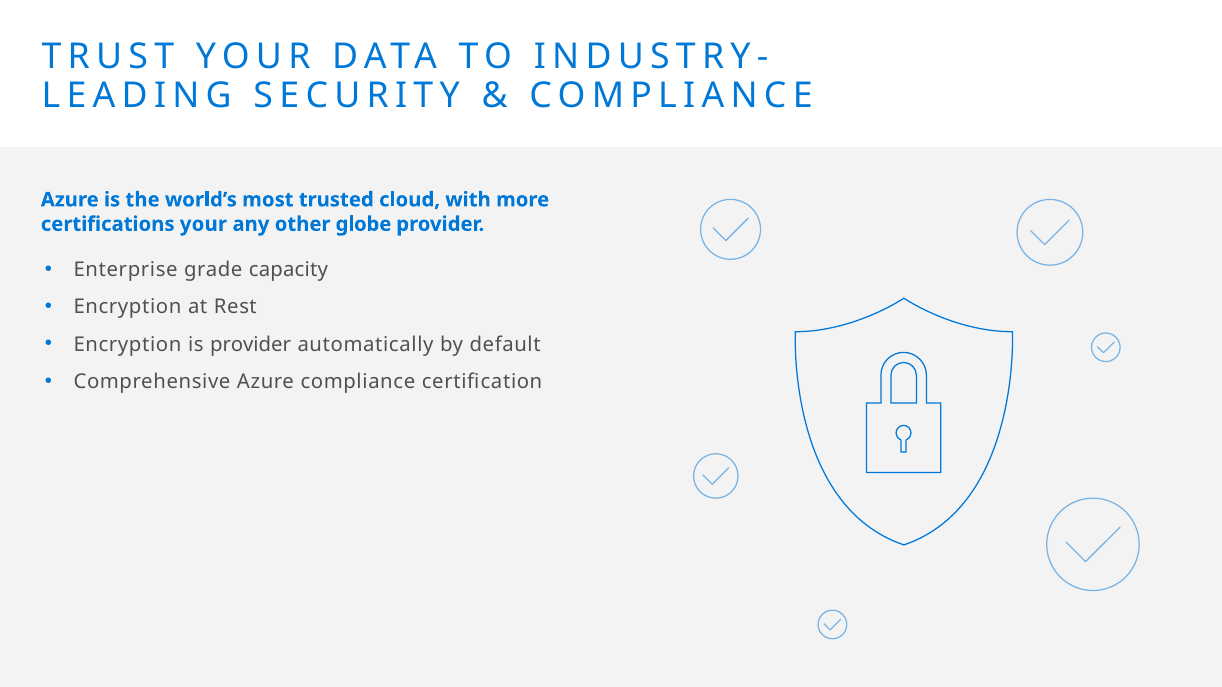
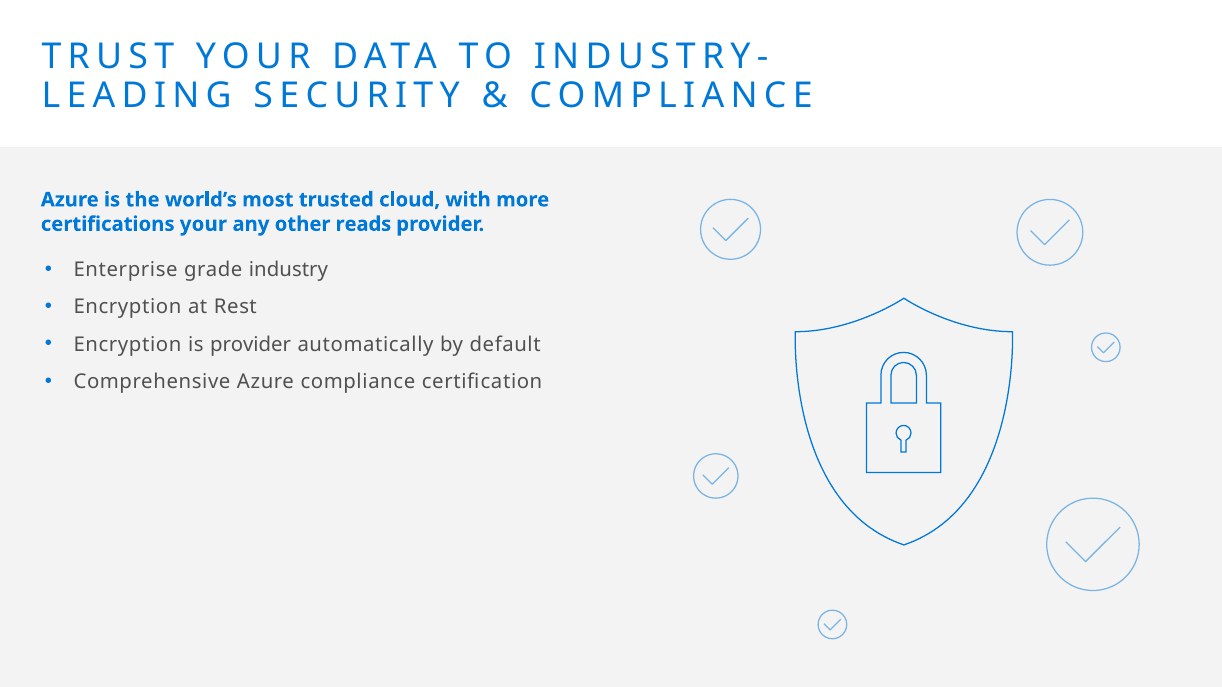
globe: globe -> reads (363, 224)
capacity: capacity -> industry (289, 270)
